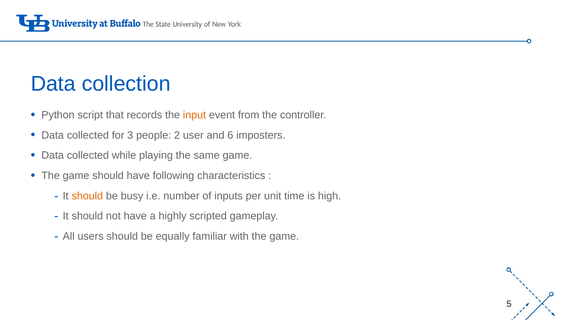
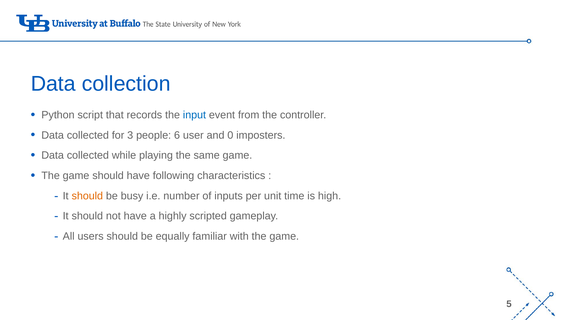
input colour: orange -> blue (194, 115)
2: 2 -> 6 (177, 135)
6: 6 -> 0 (230, 135)
